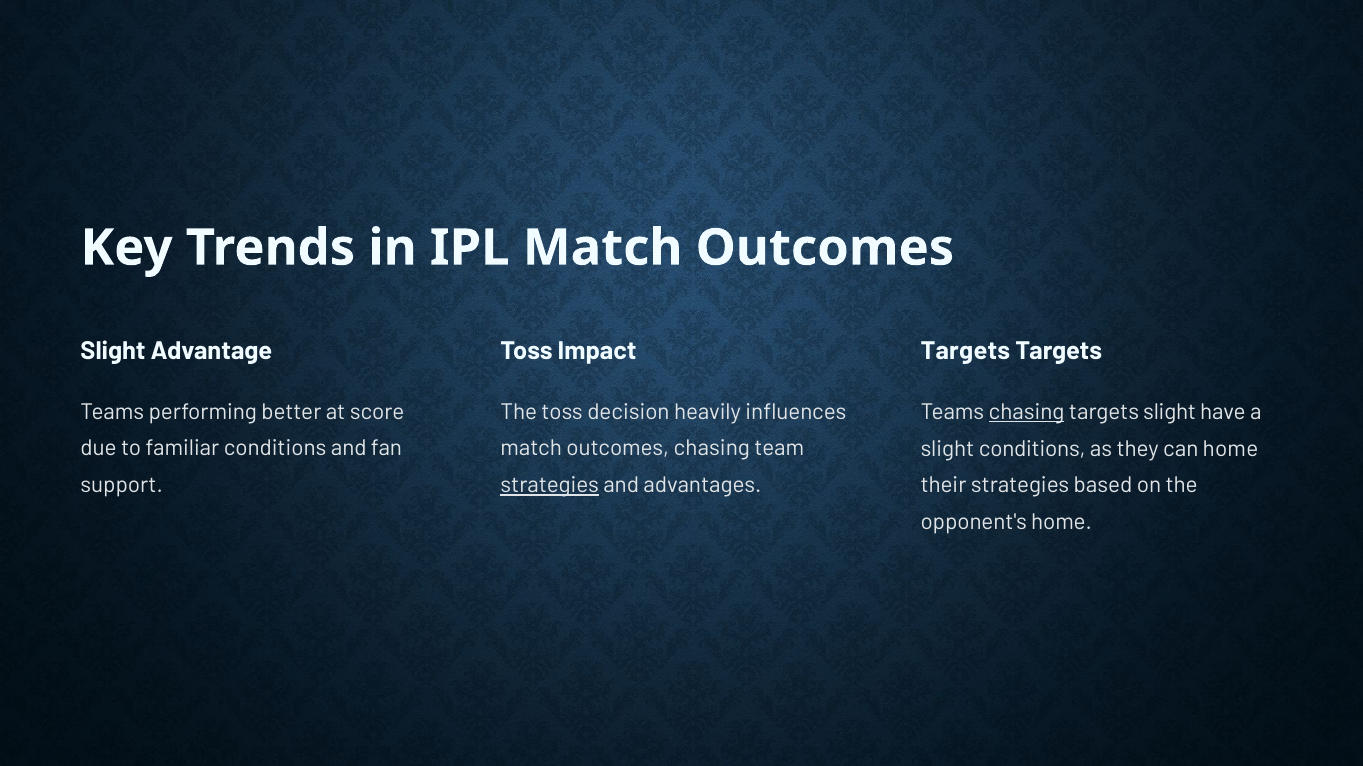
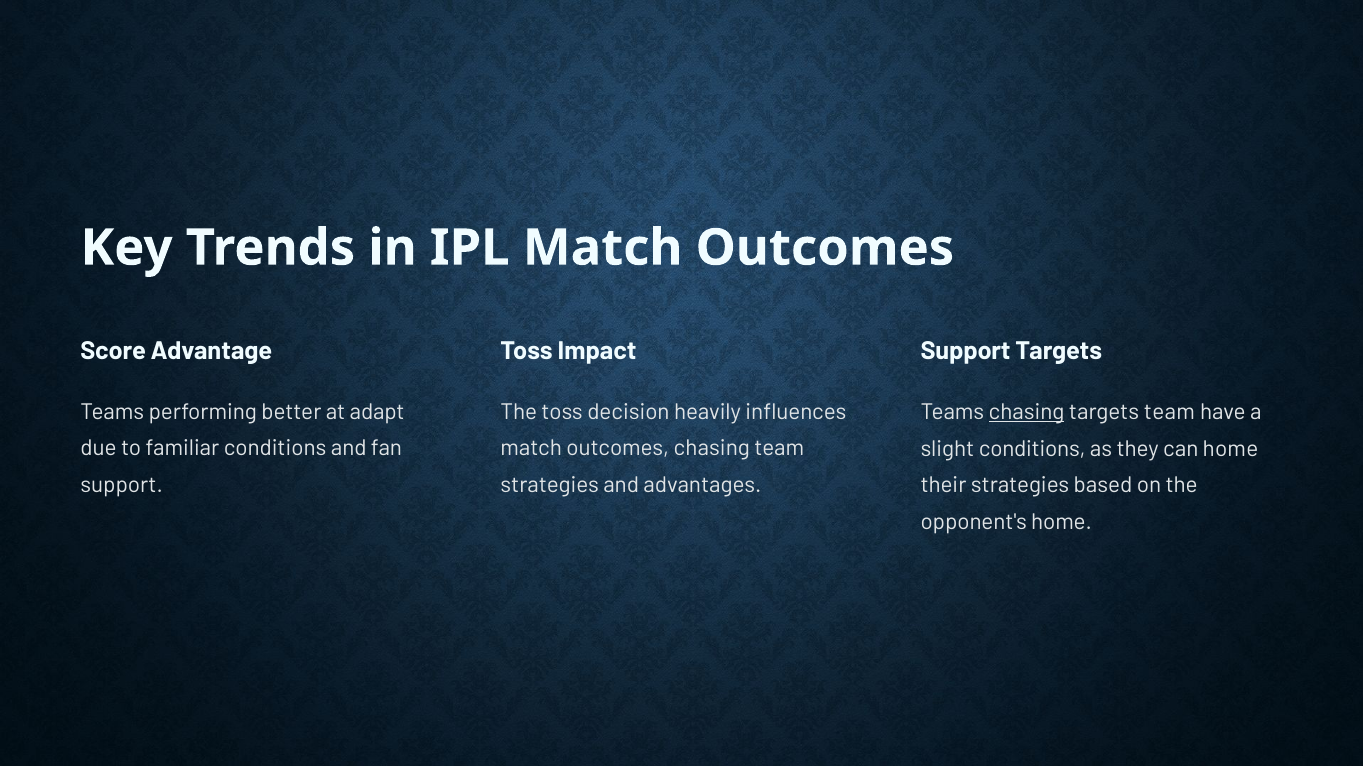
Slight: Slight -> Score (113, 351)
Targets: Targets -> Support (966, 351)
score: score -> adapt (377, 412)
targets slight: slight -> team (1169, 412)
strategies underline: present -> none (550, 486)
